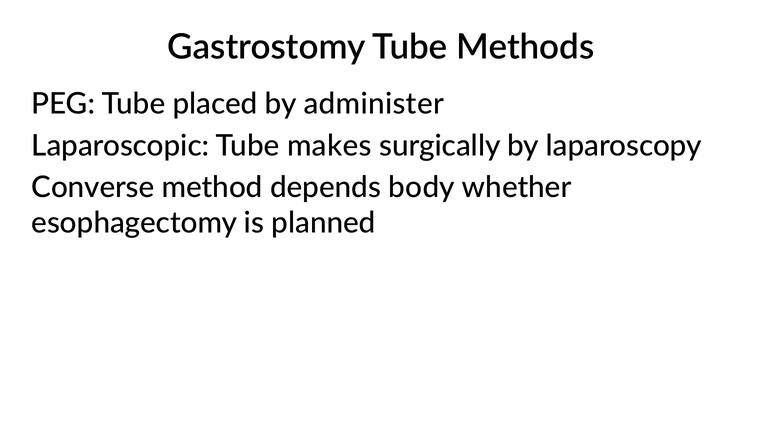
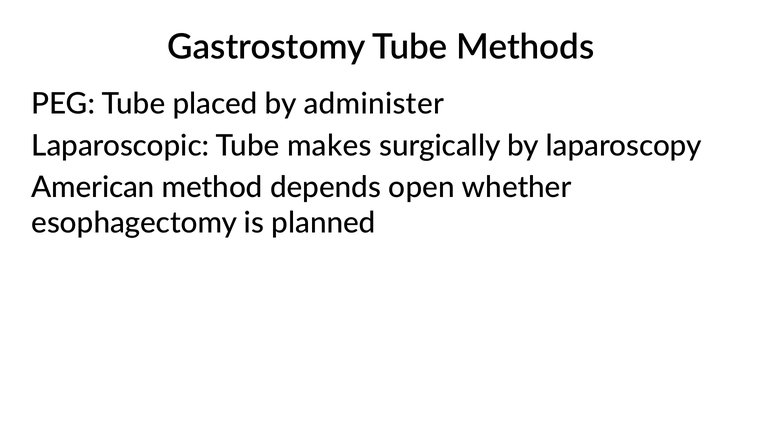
Converse: Converse -> American (93, 187)
body: body -> open (422, 187)
